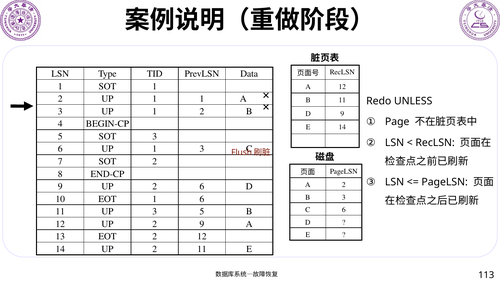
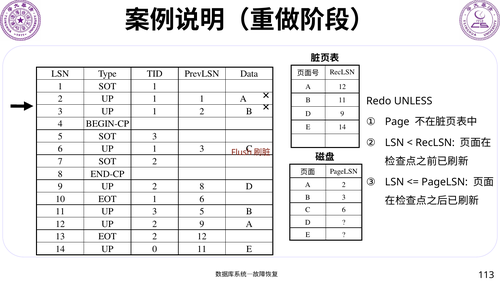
UP 2 6: 6 -> 8 (202, 187)
14 UP 2: 2 -> 0 (155, 249)
